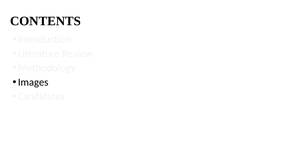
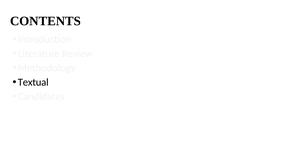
Images: Images -> Textual (33, 82)
